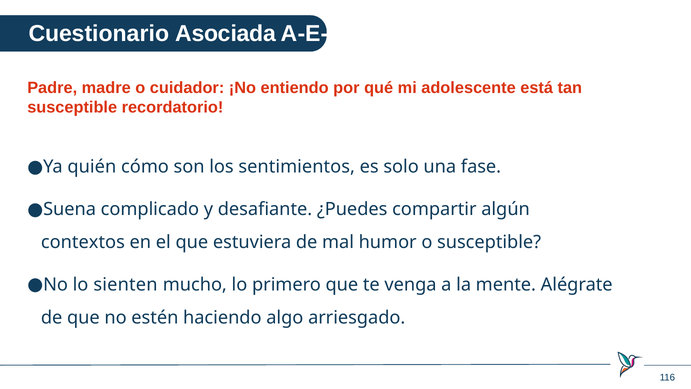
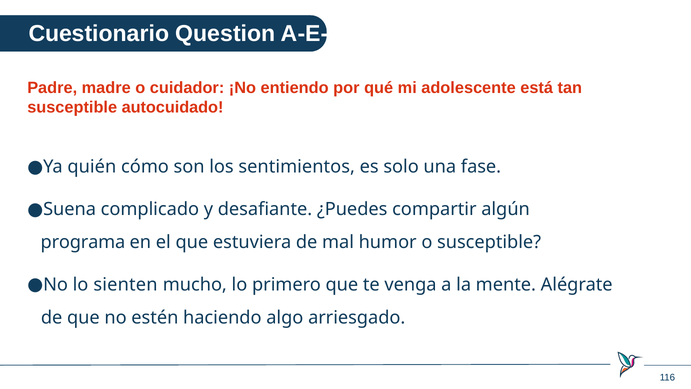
Asociada: Asociada -> Question (225, 34)
recordatorio: recordatorio -> autocuidado (173, 107)
contextos: contextos -> programa (83, 242)
